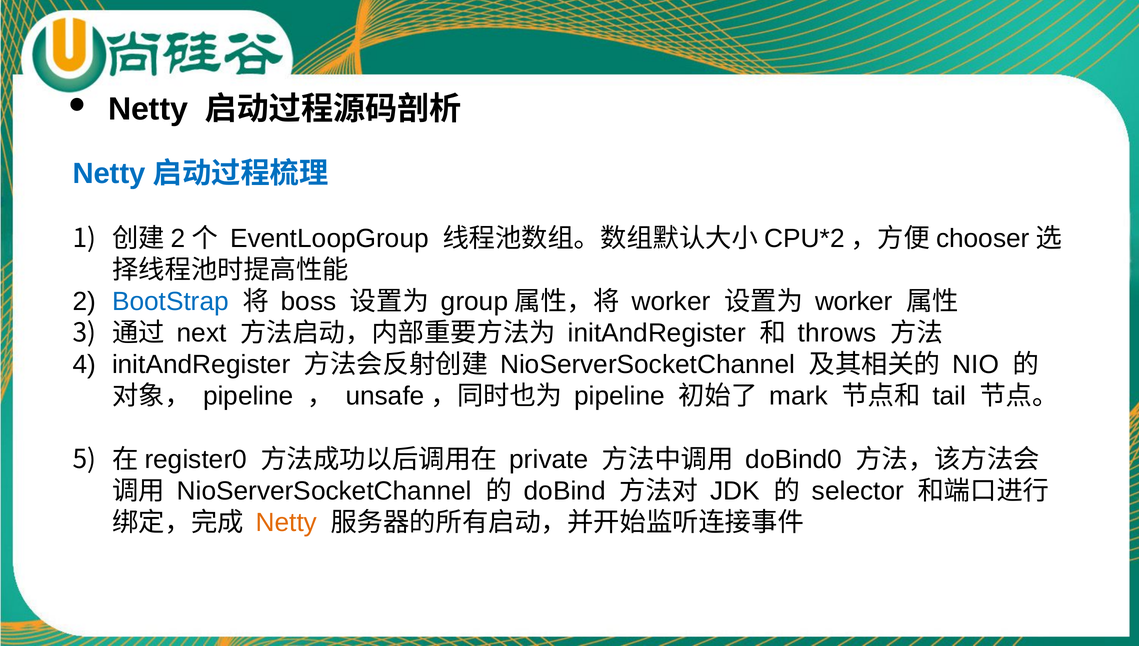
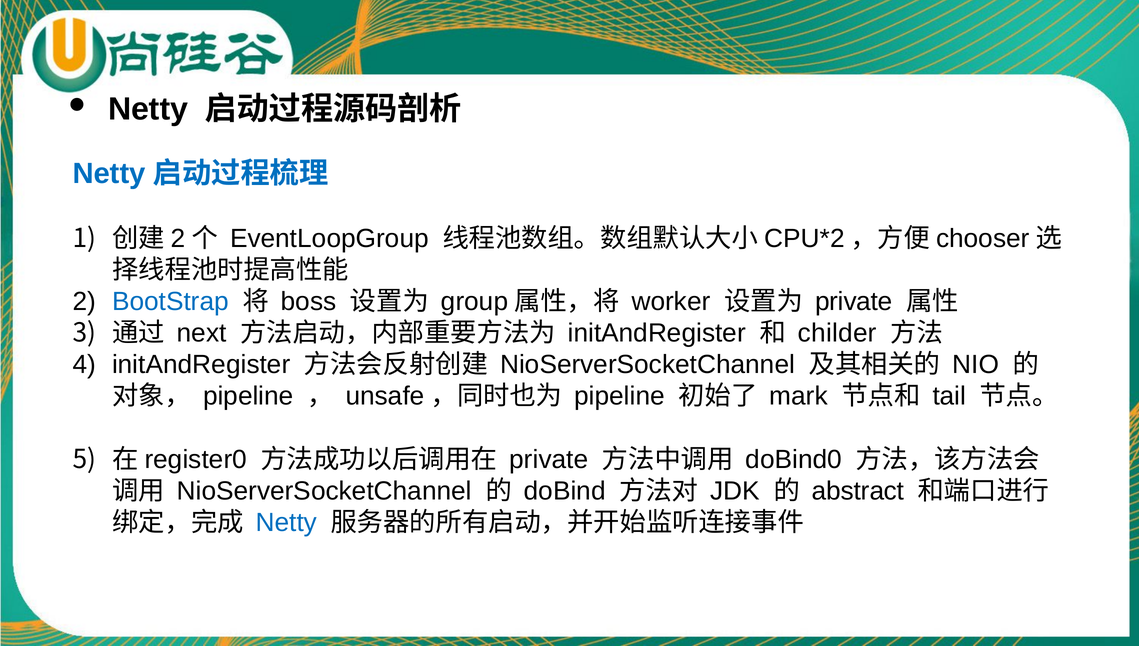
worker: worker -> private (854, 302)
throws: throws -> childer (837, 333)
selector: selector -> abstract (858, 491)
Netty colour: orange -> blue (286, 523)
